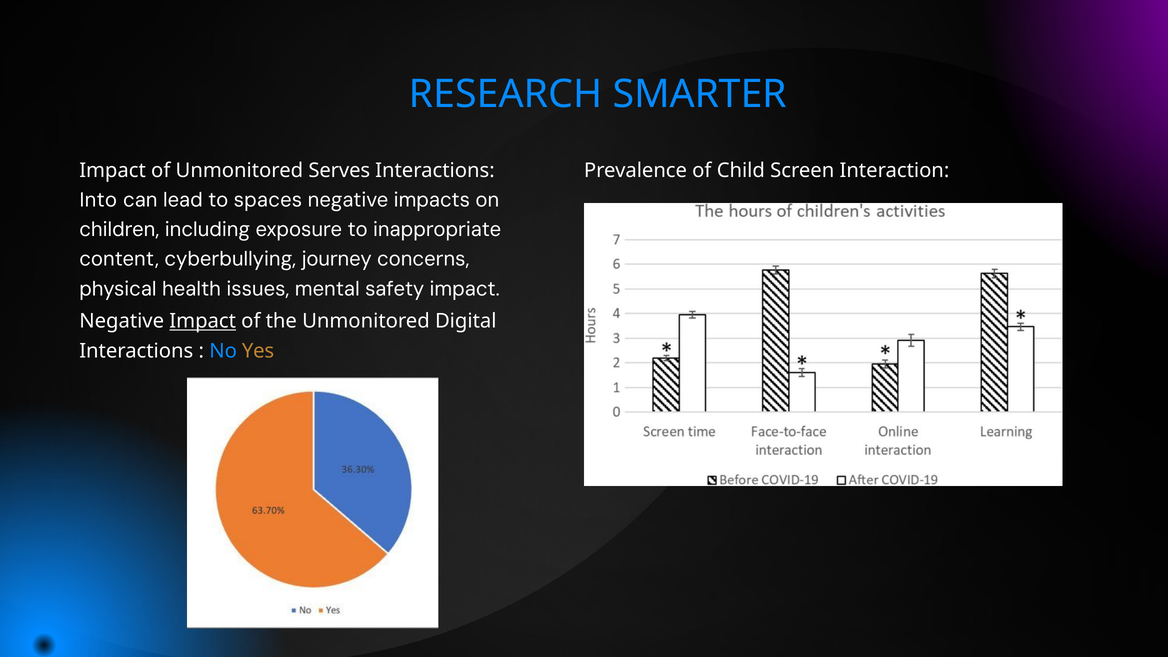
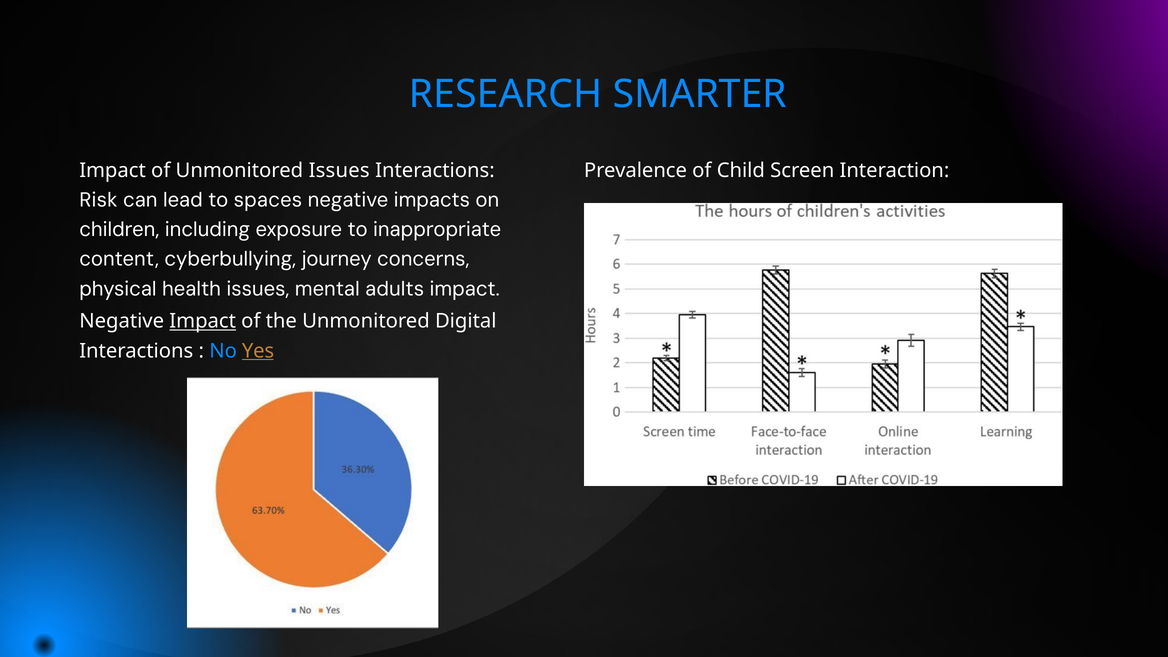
Unmonitored Serves: Serves -> Issues (339, 171)
Into: Into -> Risk (98, 200)
safety: safety -> adults (395, 289)
Yes underline: none -> present (258, 351)
